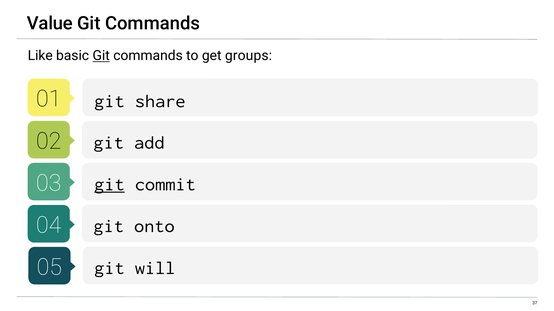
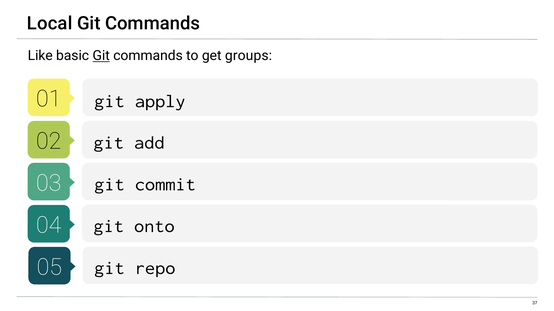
Value: Value -> Local (50, 23)
share: share -> apply (160, 101)
git underline: present -> none (109, 185)
will: will -> repo (155, 268)
